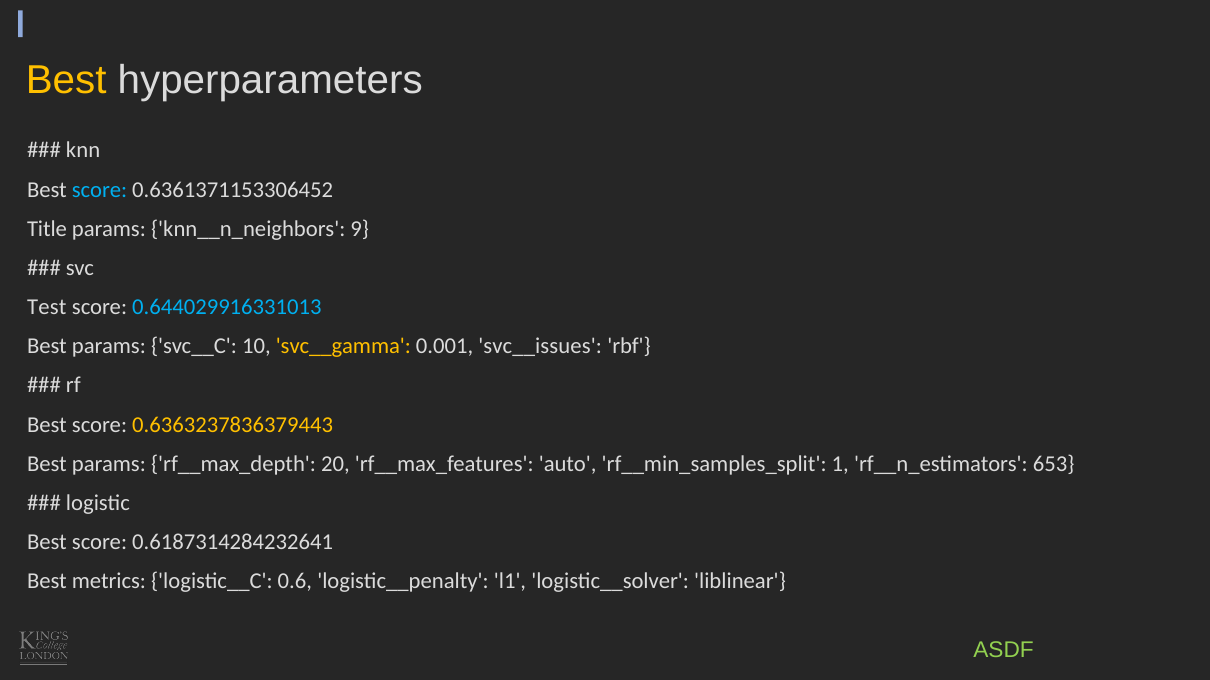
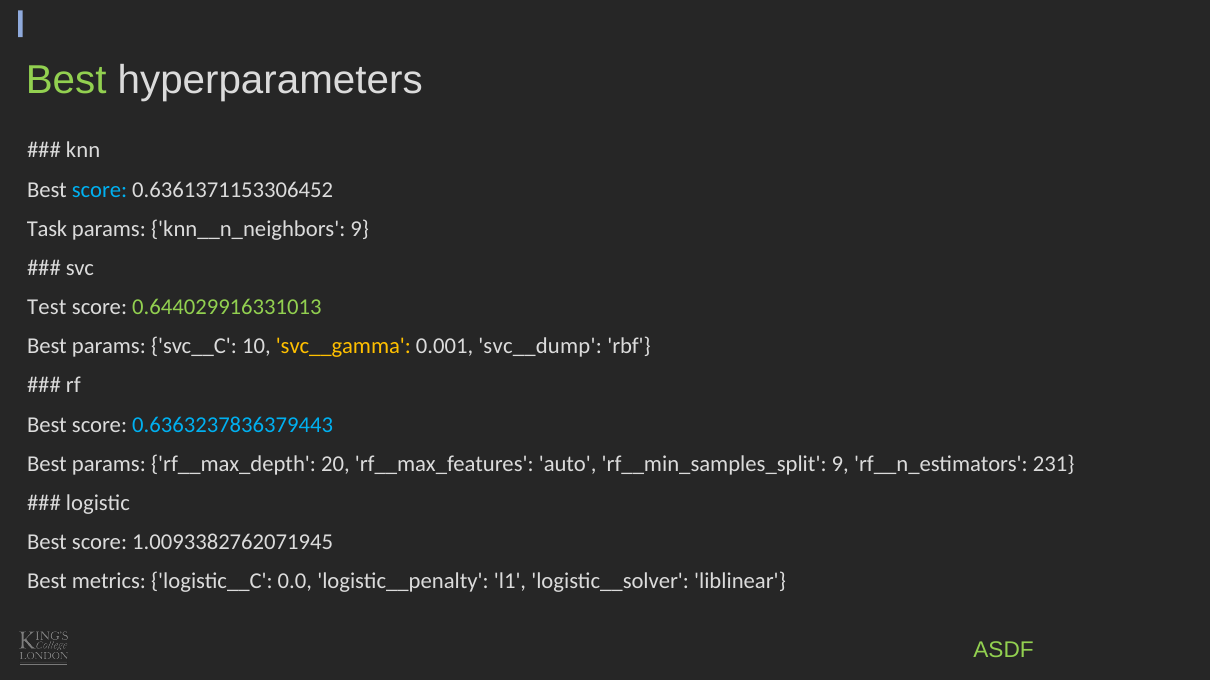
Best colour: yellow -> light green (66, 80)
Title: Title -> Task (47, 229)
0.644029916331013 colour: light blue -> light green (227, 307)
svc__issues: svc__issues -> svc__dump (540, 347)
0.6363237836379443 colour: yellow -> light blue (233, 425)
rf__min_samples_split 1: 1 -> 9 (840, 464)
653: 653 -> 231 (1054, 464)
0.6187314284232641: 0.6187314284232641 -> 1.0093382762071945 (233, 543)
0.6: 0.6 -> 0.0 (295, 582)
